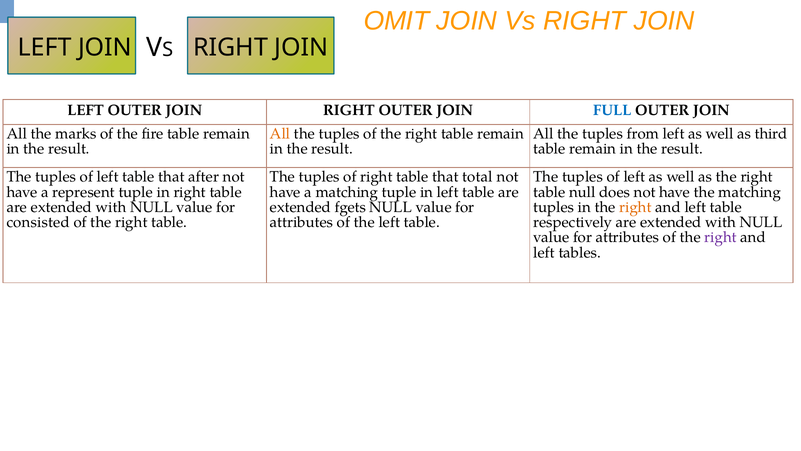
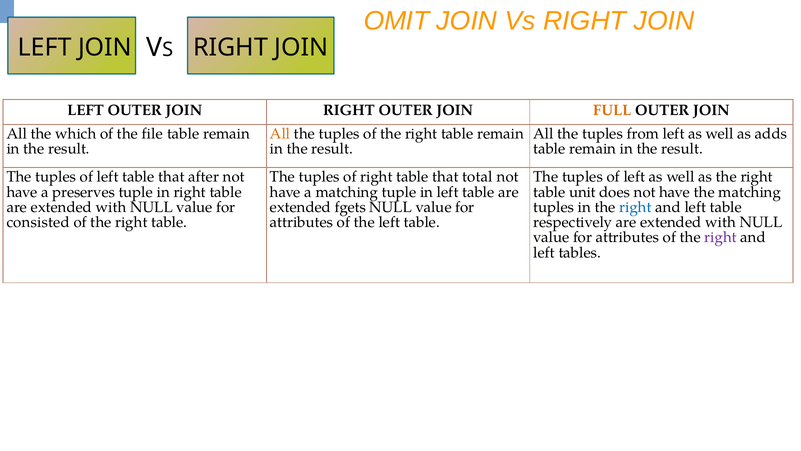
FULL colour: blue -> orange (612, 110)
marks: marks -> which (76, 134)
fire: fire -> file (152, 134)
third: third -> adds (771, 134)
represent: represent -> preserves (84, 192)
table null: null -> unit (582, 192)
right colour: orange -> blue (635, 207)
